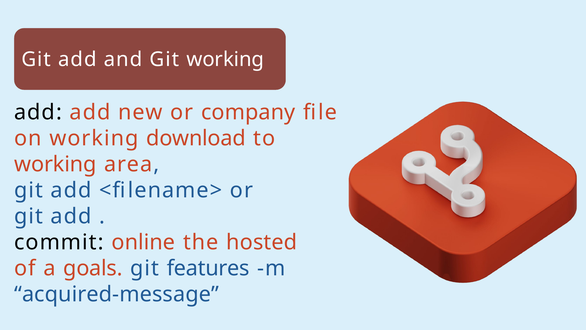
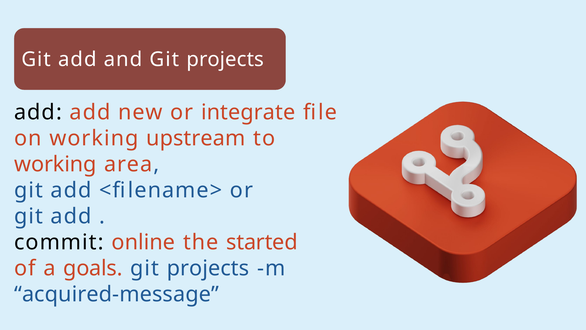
and Git working: working -> projects (225, 59)
company: company -> integrate (248, 112)
download: download -> upstream (196, 138)
hosted: hosted -> started (262, 242)
features: features -> projects (208, 268)
